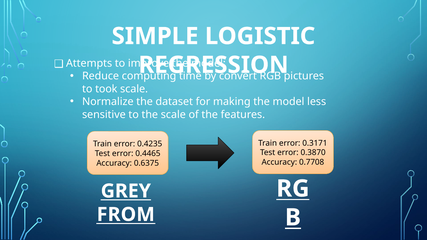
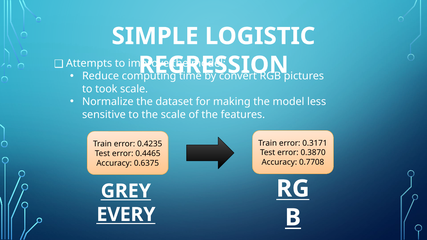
FROM: FROM -> EVERY (126, 215)
